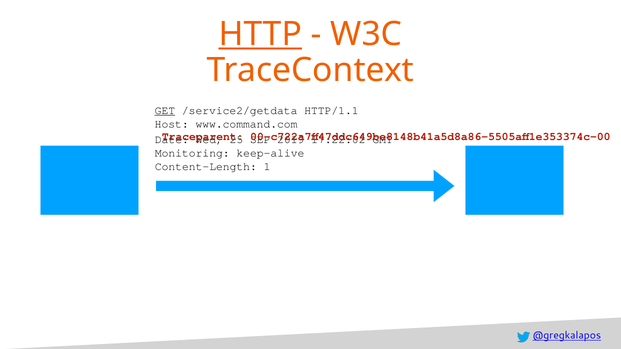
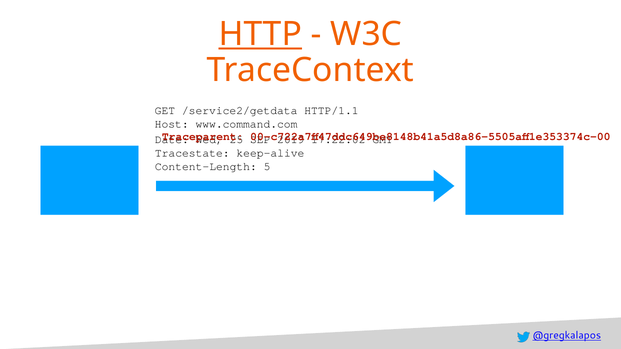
GET underline: present -> none (165, 110)
Monitoring: Monitoring -> Tracestate (192, 153)
1: 1 -> 5 (267, 167)
